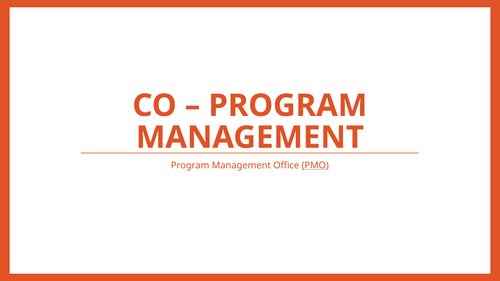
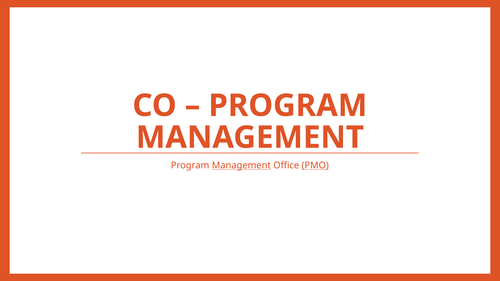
Management underline: none -> present (241, 166)
